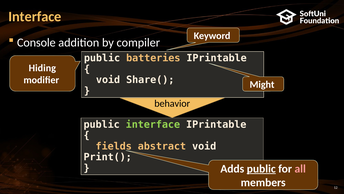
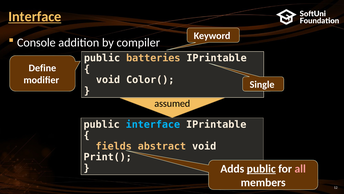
Interface underline: none -> present (35, 17)
Hiding: Hiding -> Define (42, 68)
Share(: Share( -> Color( (150, 80)
Might: Might -> Single (262, 84)
behavior: behavior -> assumed (172, 103)
interface colour: light green -> light blue (153, 124)
